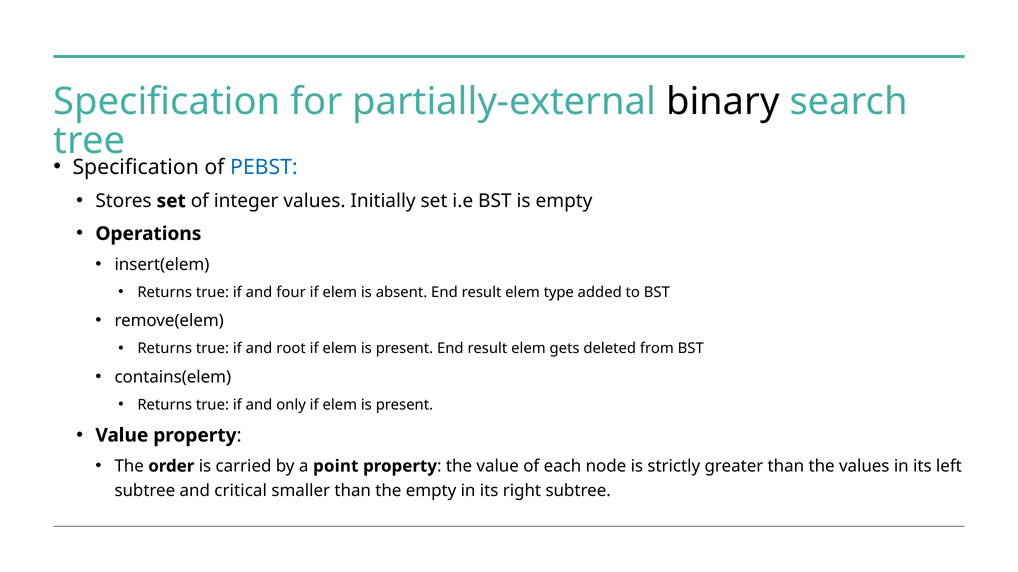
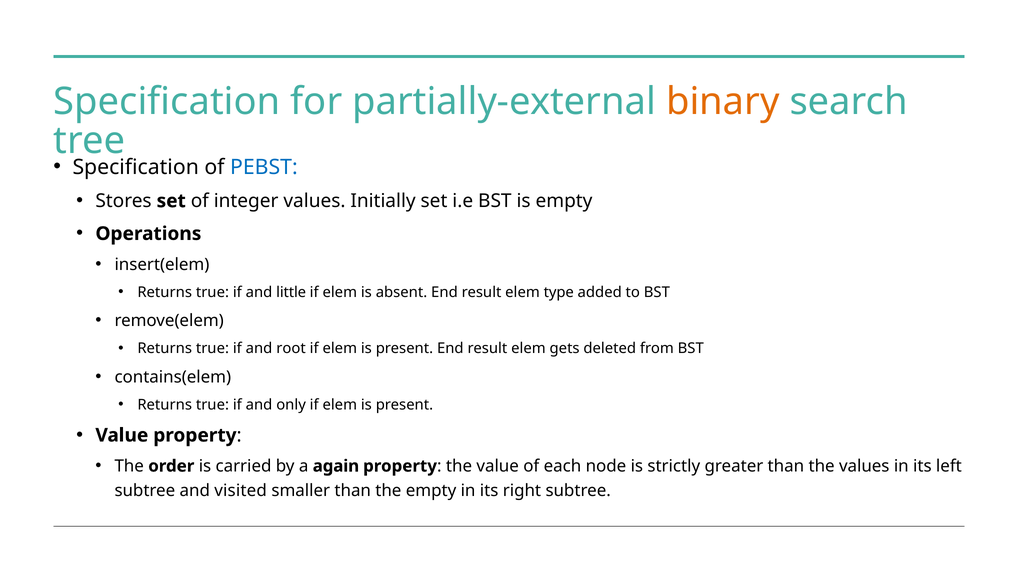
binary colour: black -> orange (723, 102)
four: four -> little (291, 293)
point: point -> again (336, 467)
critical: critical -> visited (241, 491)
